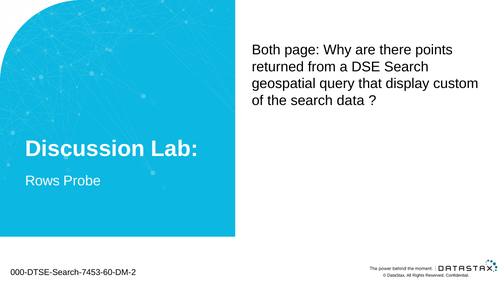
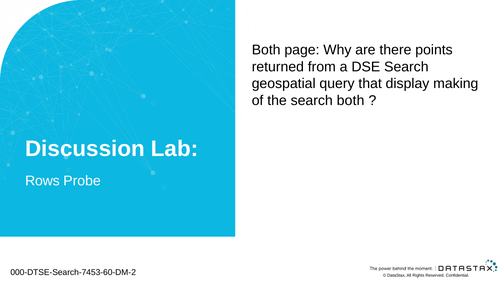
custom: custom -> making (456, 83)
search data: data -> both (351, 100)
